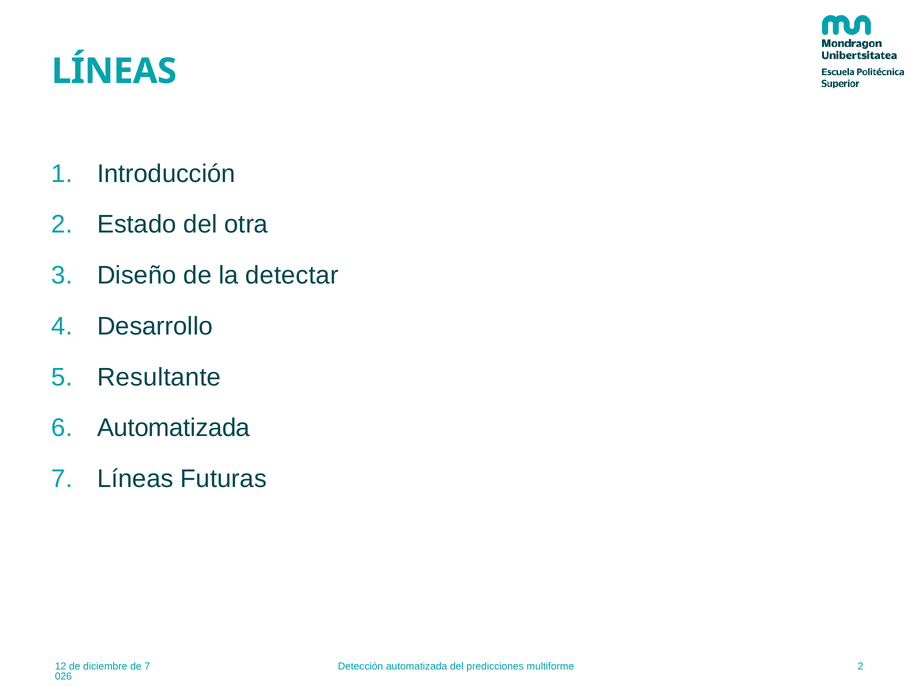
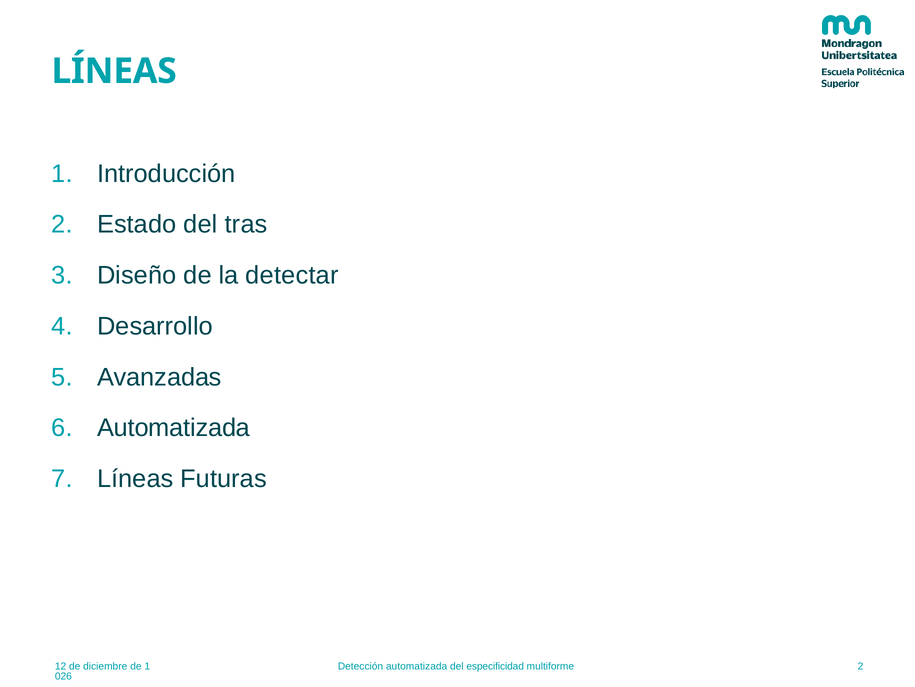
otra: otra -> tras (246, 224)
Resultante: Resultante -> Avanzadas (159, 377)
de 7: 7 -> 1 (147, 665)
predicciones: predicciones -> especificidad (495, 665)
